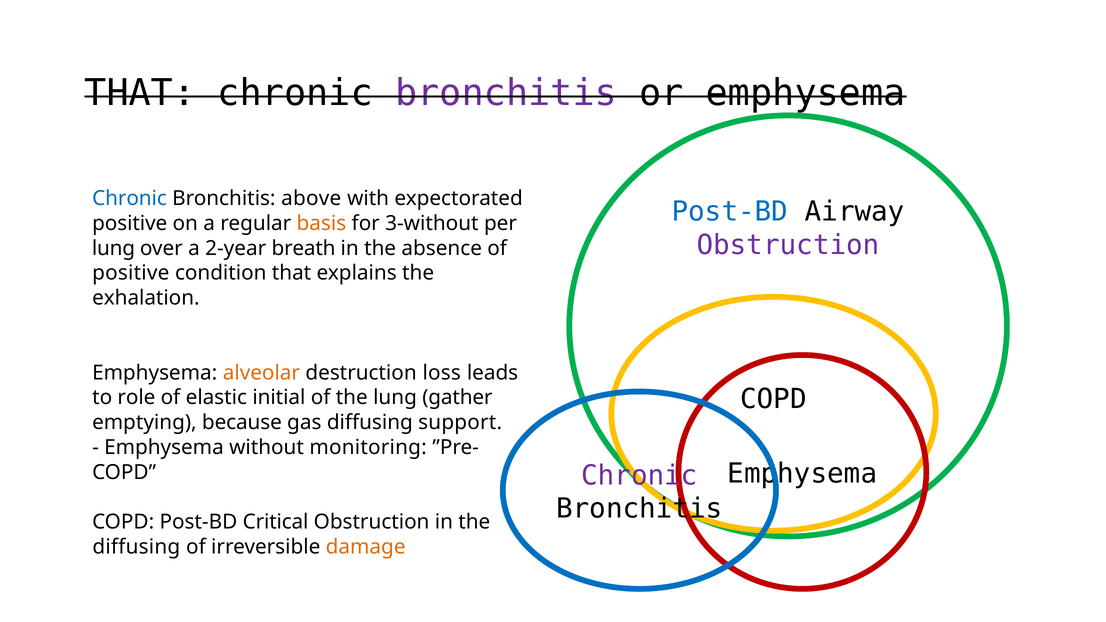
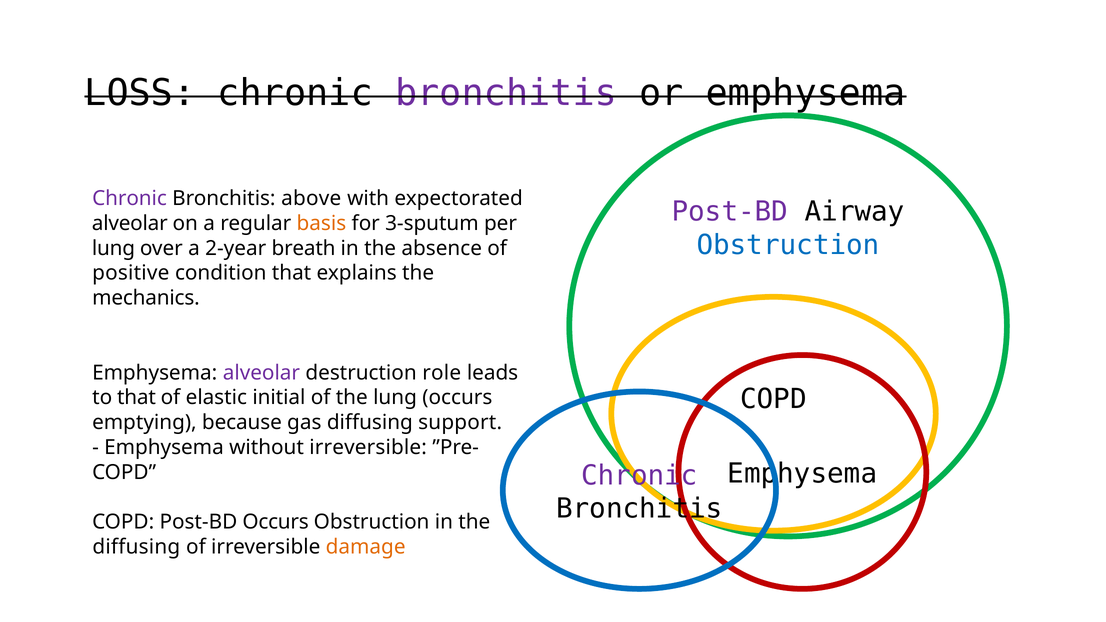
THAT: THAT -> LOSS (140, 93)
Chronic colour: blue -> purple (129, 199)
Post-BD colour: blue -> purple (730, 212)
positive: positive -> alveolar (130, 223)
3-without: 3-without -> 3-sputum (432, 223)
Obstruction colour: purple -> blue (788, 245)
exhalation: exhalation -> mechanics (146, 298)
alveolar colour: orange -> purple (261, 373)
loss: loss -> role (442, 373)
to role: role -> that (136, 398)
lung gather: gather -> occurs (457, 398)
without monitoring: monitoring -> irreversible (368, 447)
Post-BD Critical: Critical -> Occurs (276, 522)
